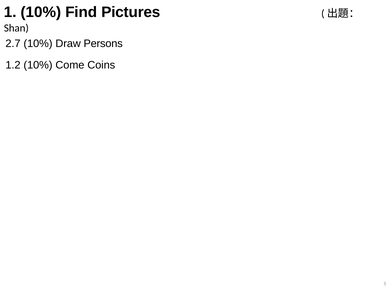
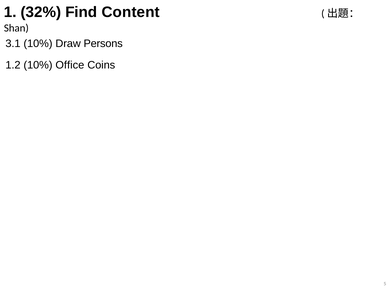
1 10%: 10% -> 32% (41, 12)
Pictures: Pictures -> Content (131, 12)
2.7: 2.7 -> 3.1 (13, 44)
Come: Come -> Office (70, 65)
